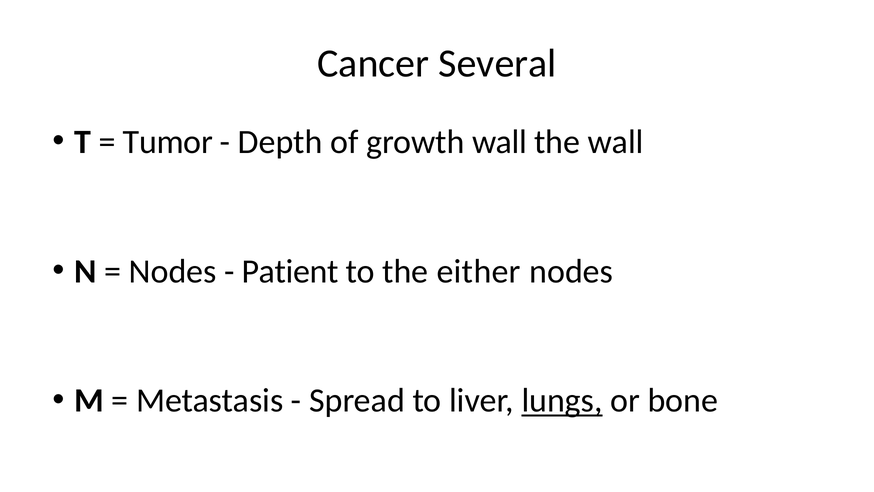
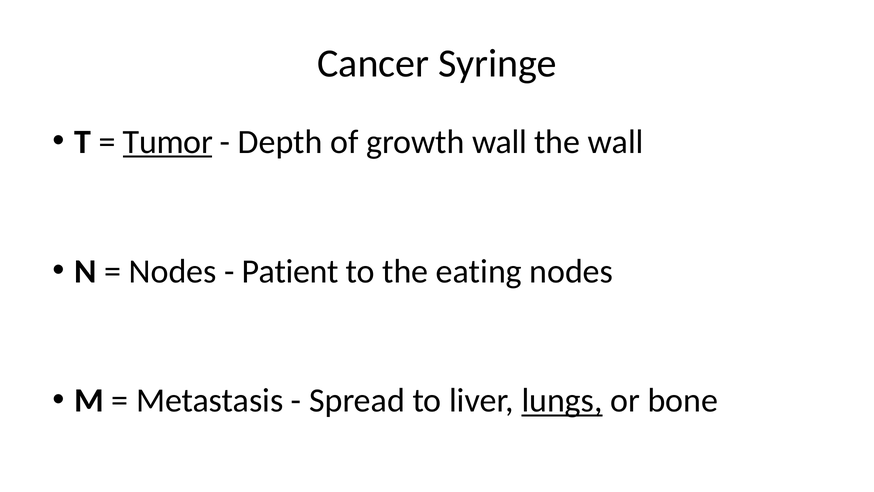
Several: Several -> Syringe (497, 63)
Tumor underline: none -> present (168, 142)
either: either -> eating (479, 271)
